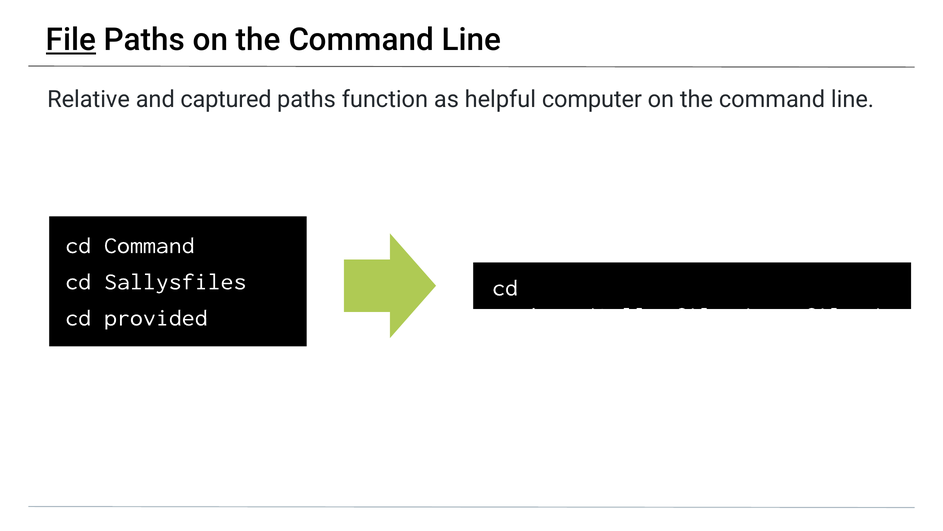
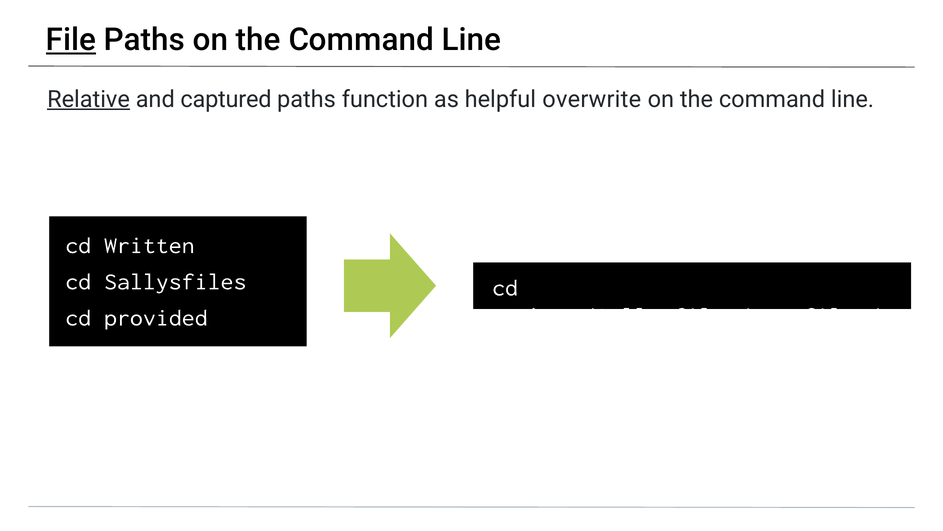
Relative underline: none -> present (89, 99)
computer: computer -> overwrite (592, 99)
cd Command: Command -> Written (149, 245)
